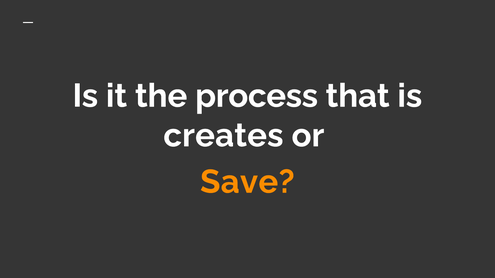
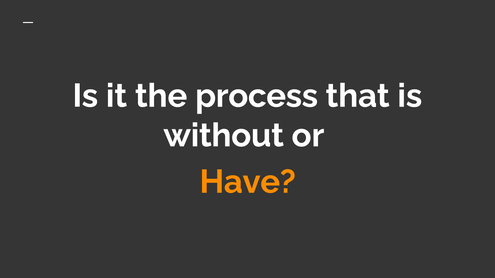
creates: creates -> without (224, 136)
Save: Save -> Have (248, 182)
